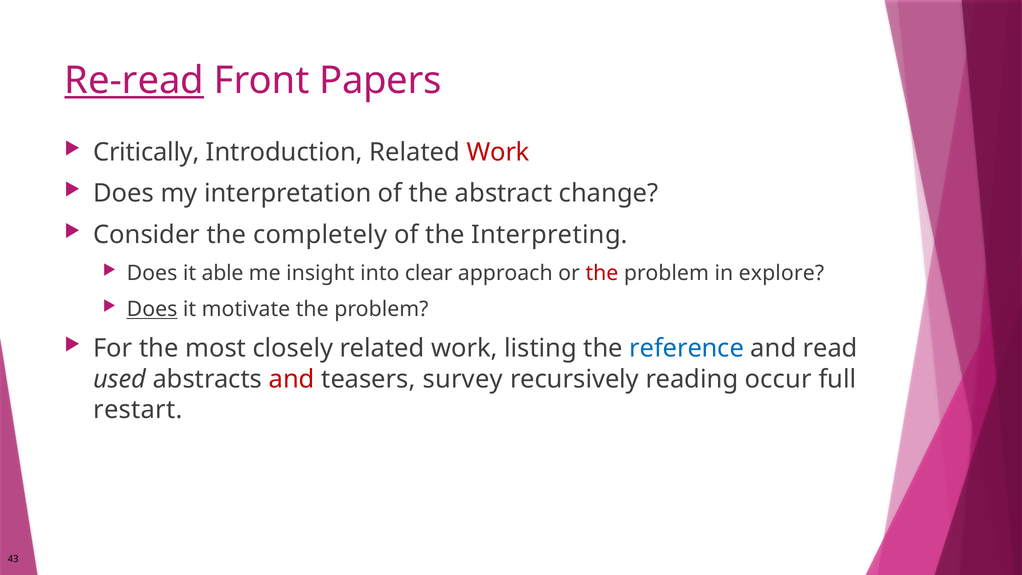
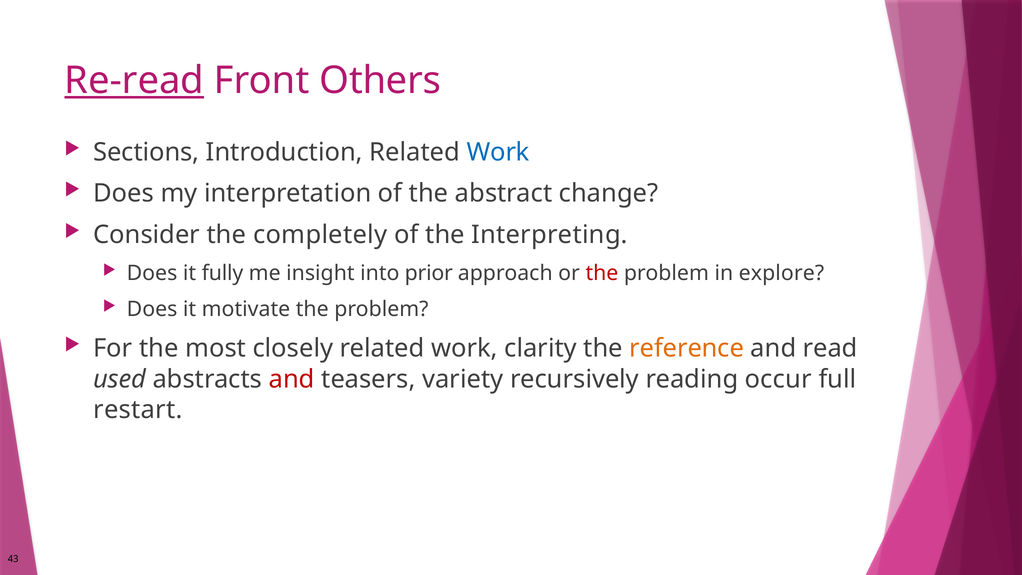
Papers: Papers -> Others (380, 81)
Critically: Critically -> Sections (146, 152)
Work colour: red -> blue (498, 152)
able: able -> fully (222, 273)
clear: clear -> prior (429, 273)
Does underline: present -> none (152, 309)
listing: listing -> clarity (541, 348)
reference colour: blue -> orange (687, 348)
survey: survey -> variety (463, 379)
